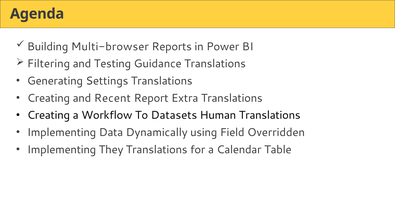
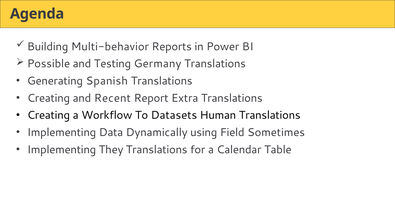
Multi-browser: Multi-browser -> Multi-behavior (110, 47)
Filtering: Filtering -> Possible (49, 64)
Guidance: Guidance -> Germany (158, 64)
Settings: Settings -> Spanish (107, 81)
Overridden: Overridden -> Sometimes (276, 133)
